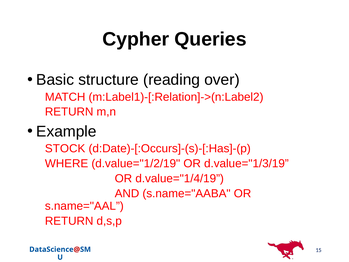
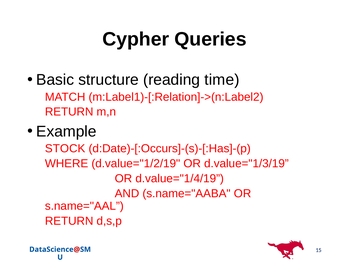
over: over -> time (222, 80)
